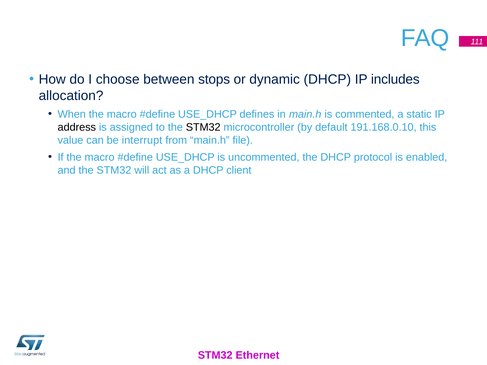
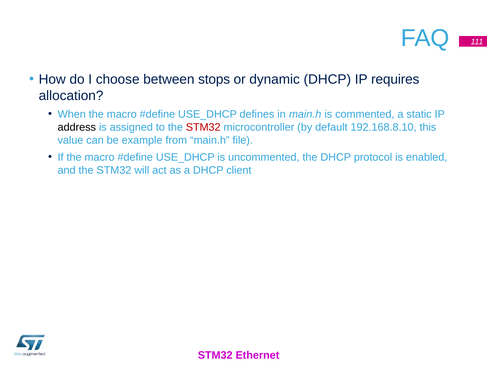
includes: includes -> requires (395, 80)
STM32 colour: black -> red (203, 127)
191.168.0.10: 191.168.0.10 -> 192.168.8.10 (384, 127)
interrupt: interrupt -> example (142, 140)
